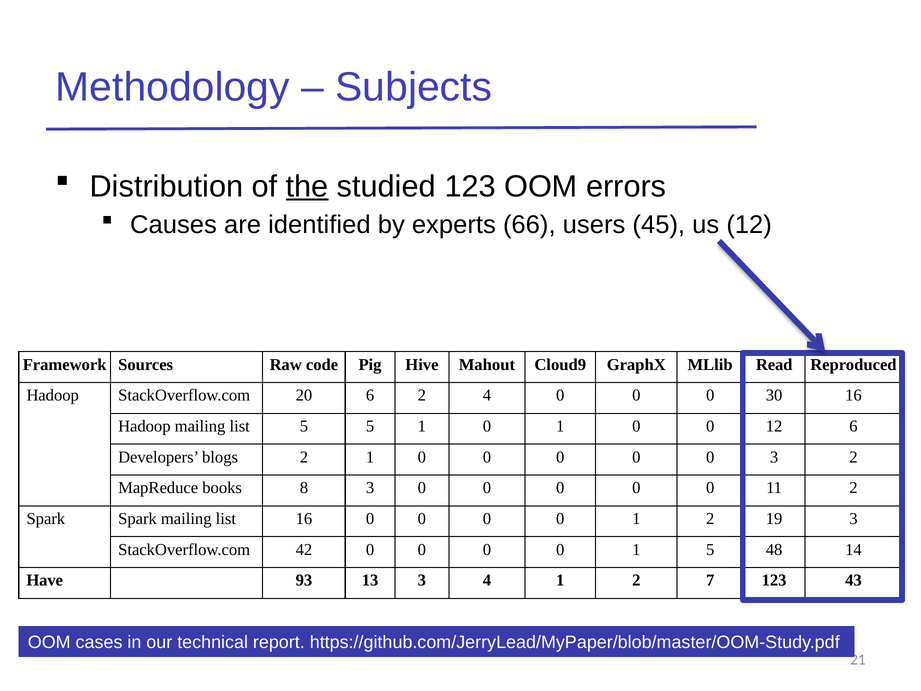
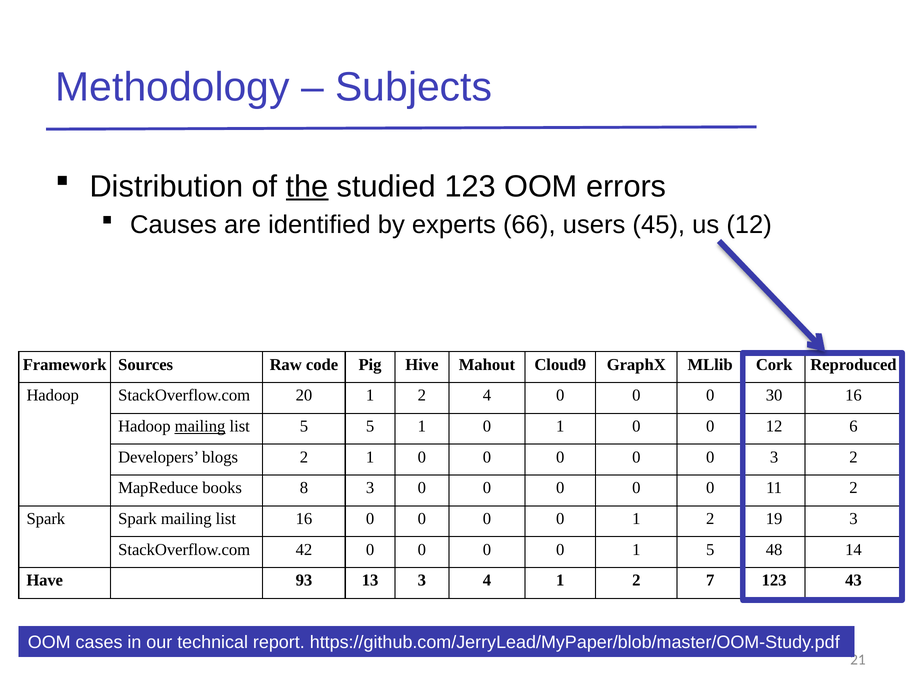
Read: Read -> Cork (774, 364)
20 6: 6 -> 1 (370, 395)
mailing underline: none -> present (200, 426)
